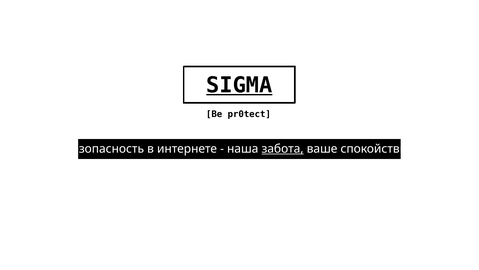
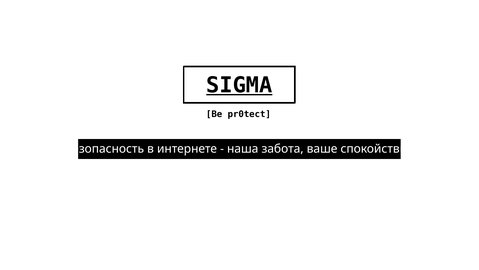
забота underline: present -> none (283, 149)
